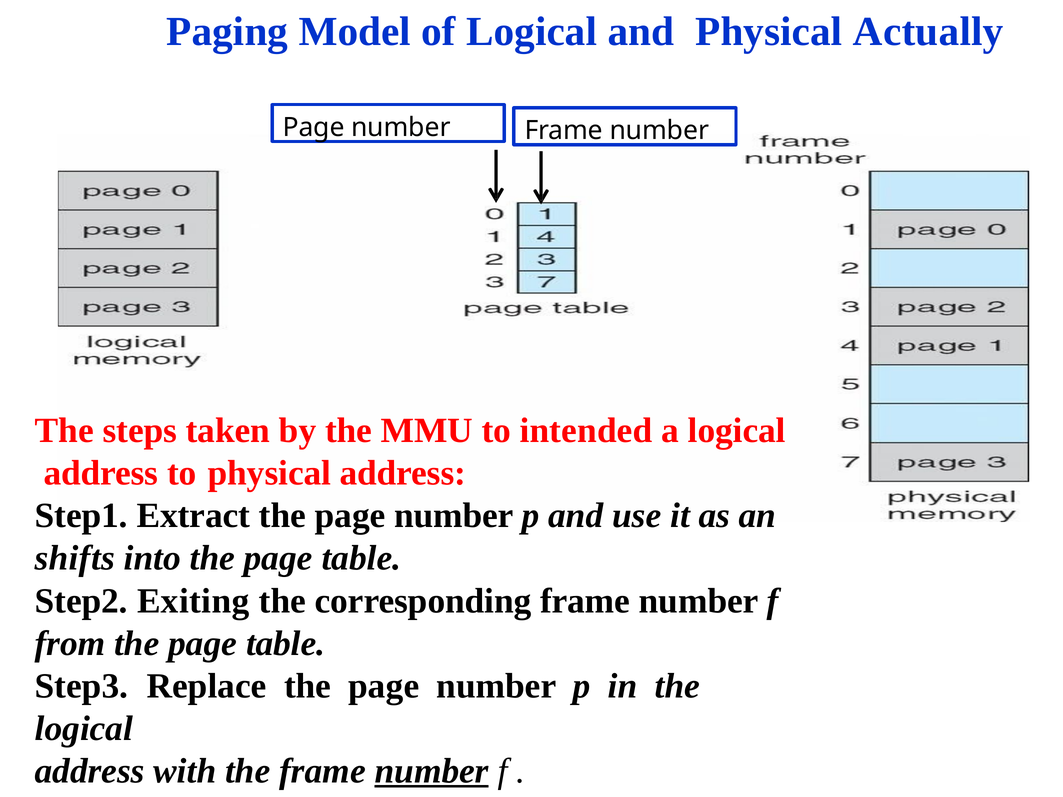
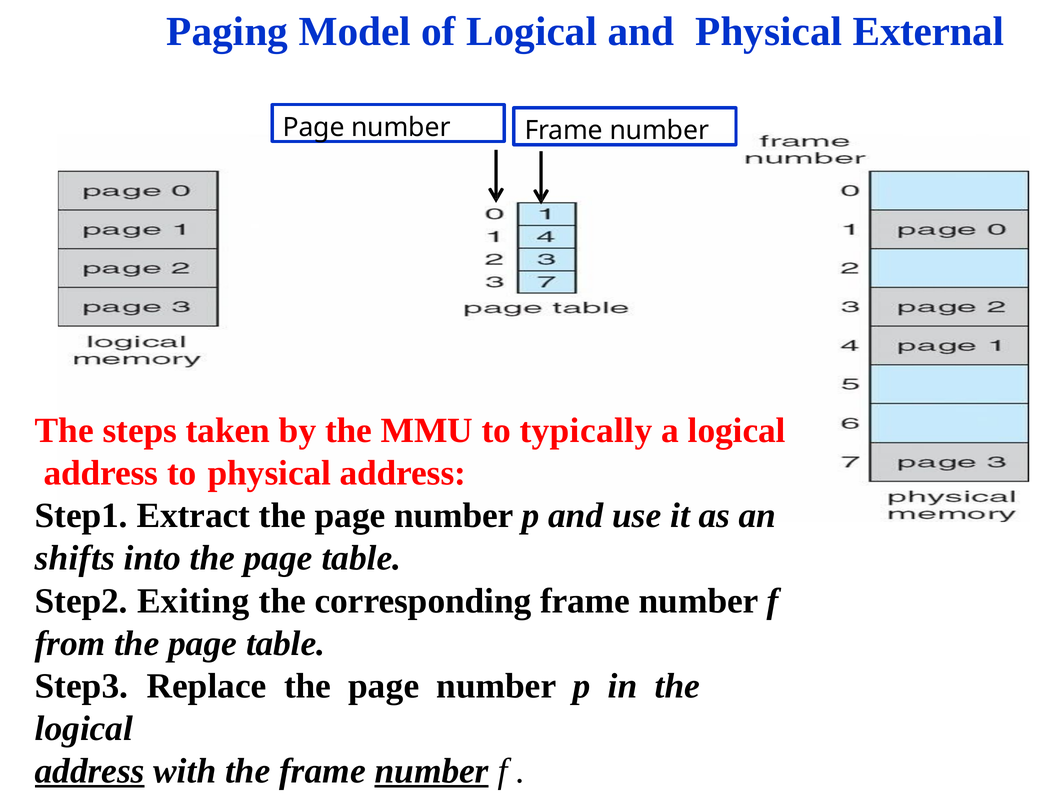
Actually: Actually -> External (929, 32)
intended: intended -> typically (586, 431)
address underline: none -> present (90, 771)
